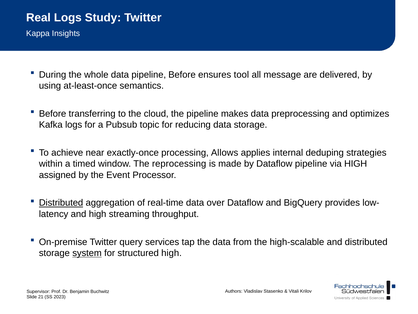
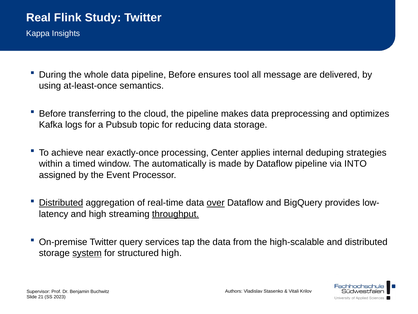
Real Logs: Logs -> Flink (68, 18)
Allows: Allows -> Center (225, 152)
reprocessing: reprocessing -> automatically (179, 164)
via HIGH: HIGH -> INTO (356, 164)
over underline: none -> present (216, 203)
throughput underline: none -> present (176, 214)
